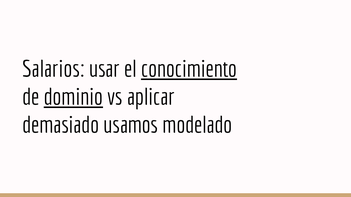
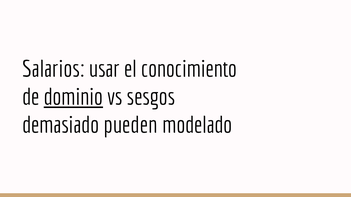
conocimiento underline: present -> none (189, 69)
aplicar: aplicar -> sesgos (151, 97)
usamos: usamos -> pueden (131, 125)
